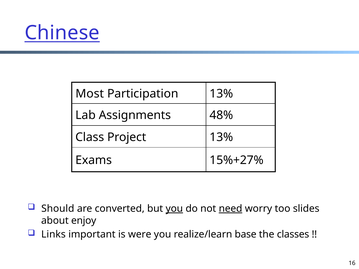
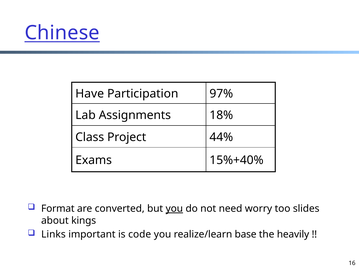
Most: Most -> Have (90, 94)
Participation 13%: 13% -> 97% (221, 94)
48%: 48% -> 18% (221, 115)
Project 13%: 13% -> 44% (221, 137)
15%+27%: 15%+27% -> 15%+40% (237, 160)
Should: Should -> Format (58, 209)
need underline: present -> none (231, 209)
enjoy: enjoy -> kings (84, 221)
were: were -> code (140, 235)
classes: classes -> heavily (293, 235)
